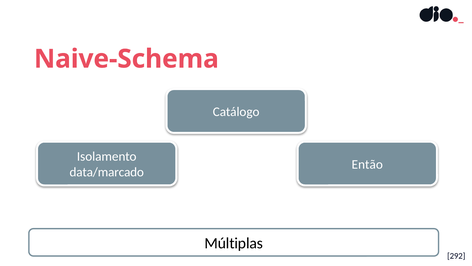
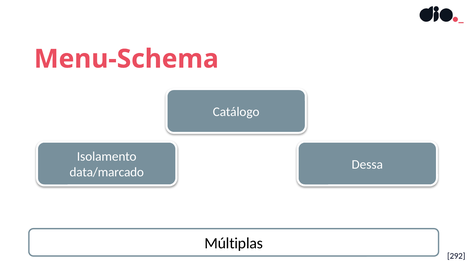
Naive-Schema: Naive-Schema -> Menu-Schema (126, 59)
Então: Então -> Dessa (367, 164)
